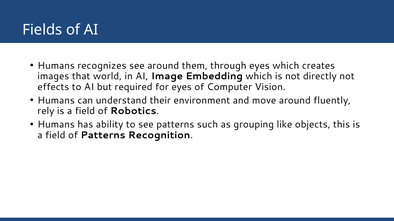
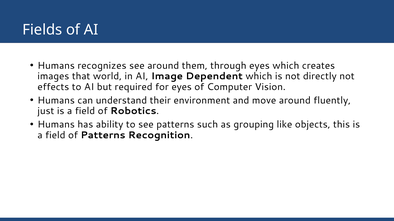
Embedding: Embedding -> Dependent (214, 76)
rely: rely -> just (46, 111)
